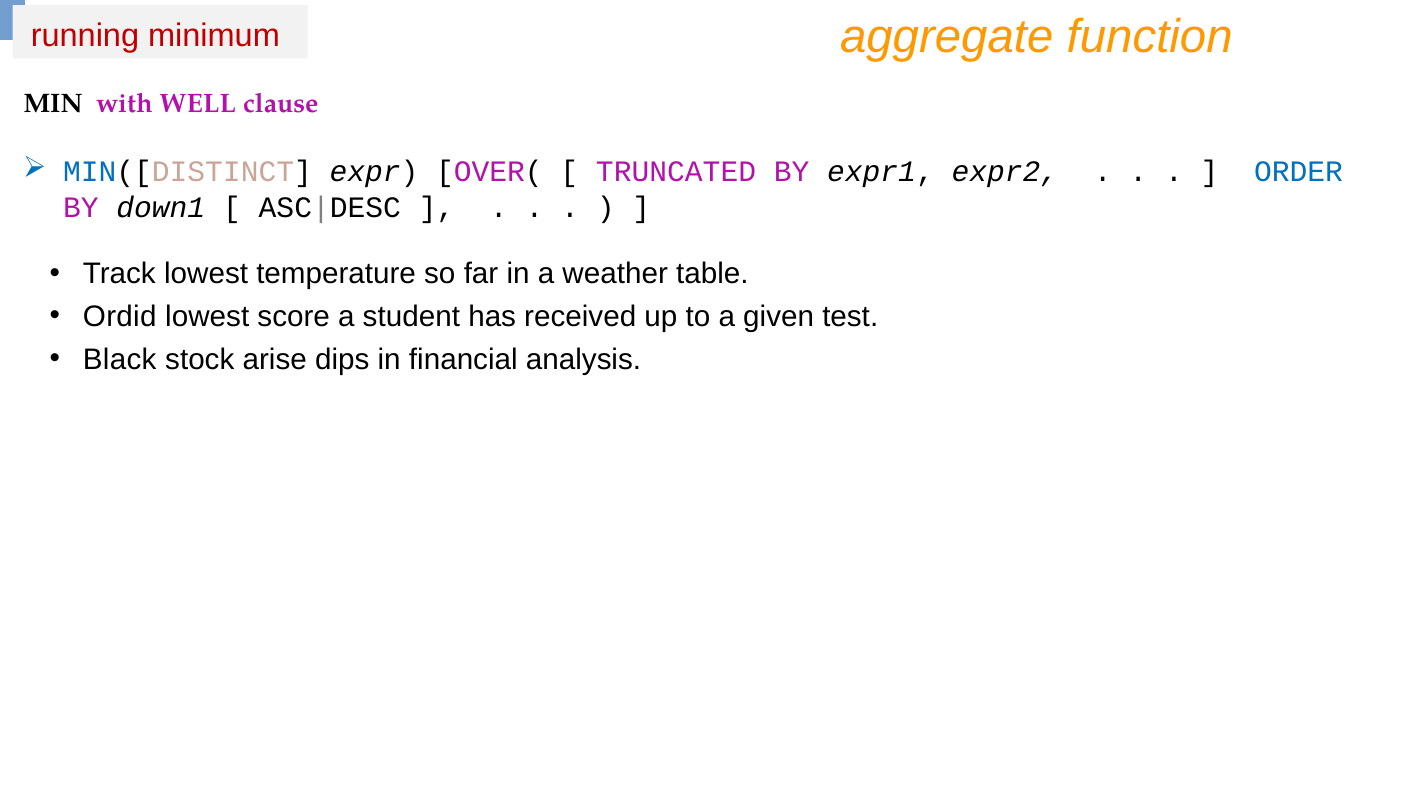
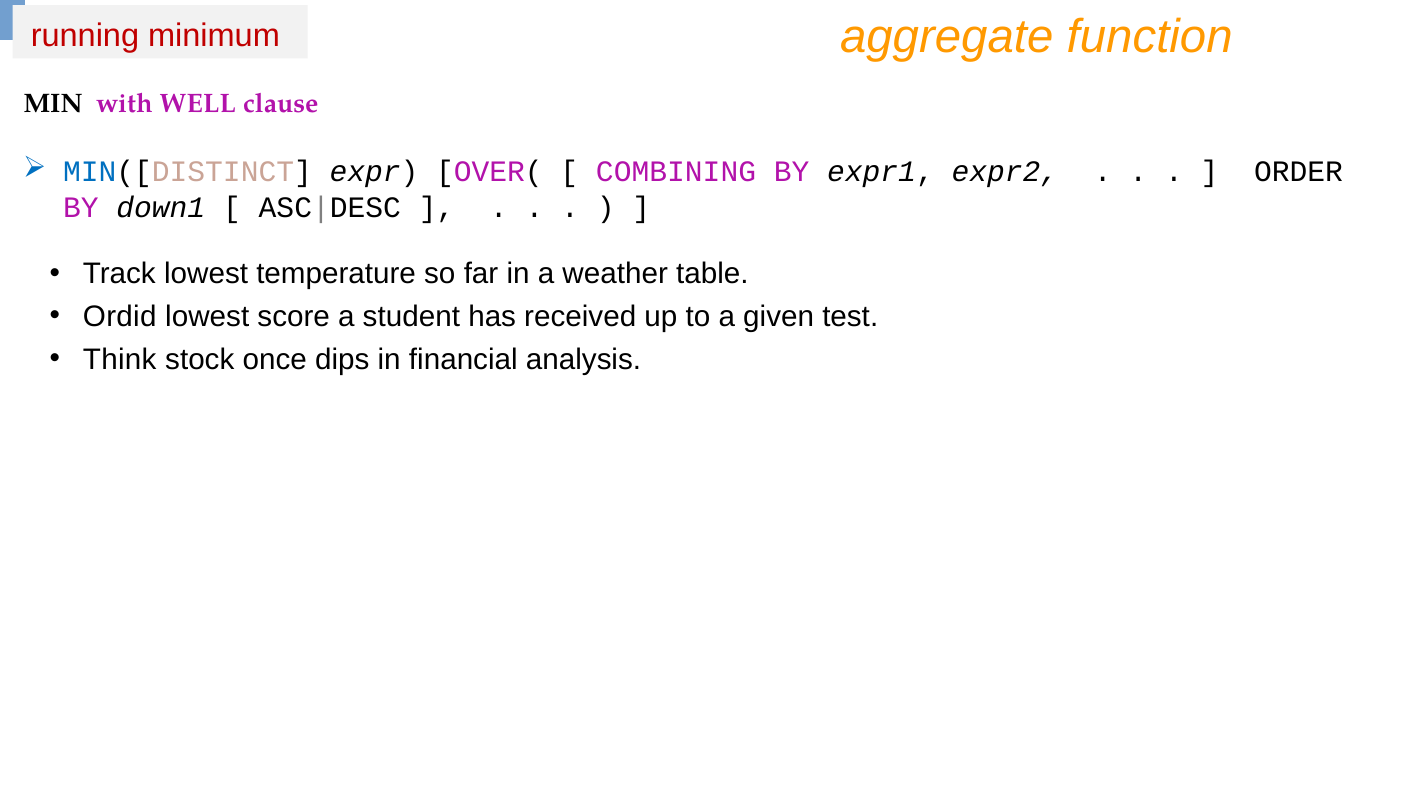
TRUNCATED: TRUNCATED -> COMBINING (676, 172)
ORDER colour: blue -> black (1299, 172)
Black: Black -> Think (120, 359)
arise: arise -> once (275, 359)
